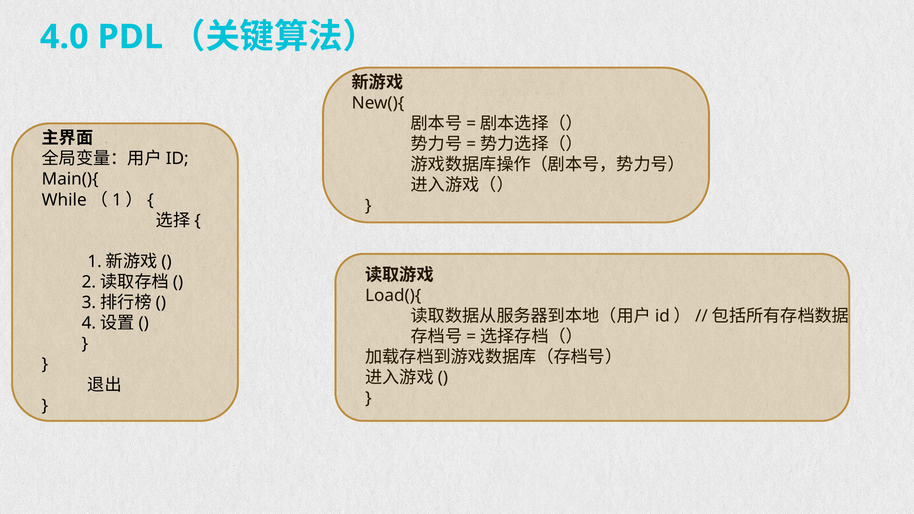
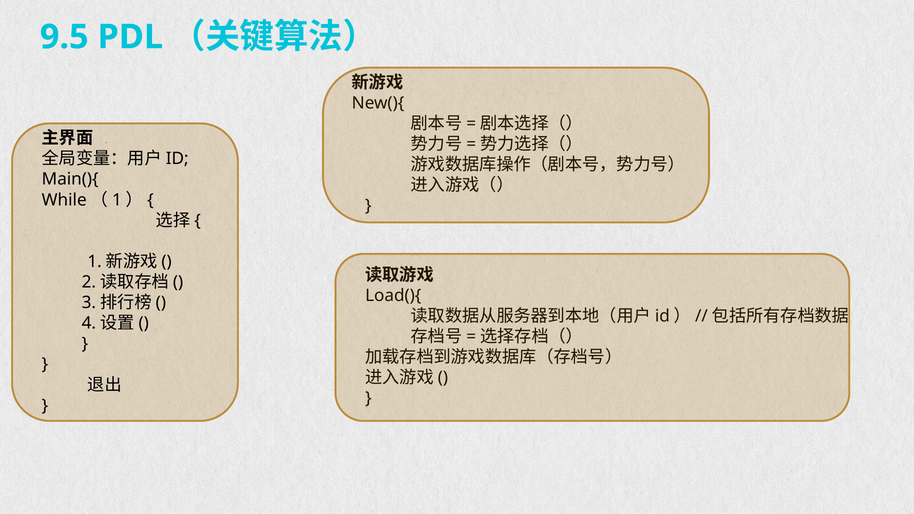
4.0: 4.0 -> 9.5 (64, 37)
